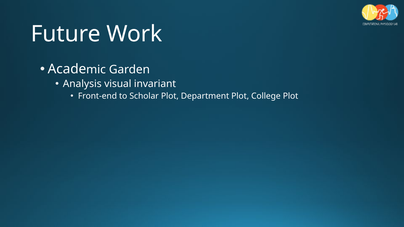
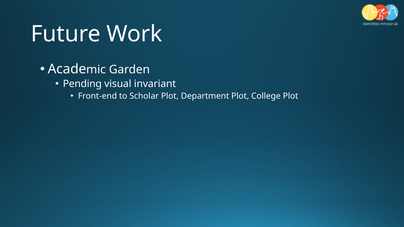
Analysis: Analysis -> Pending (82, 84)
